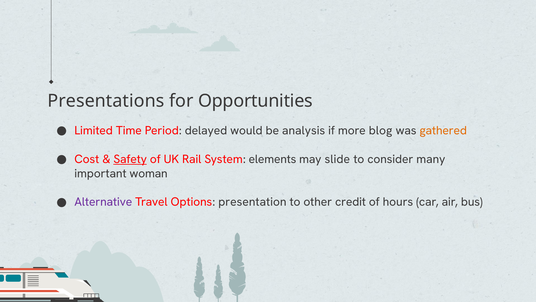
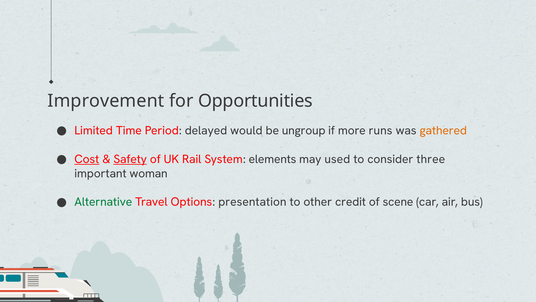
Presentations: Presentations -> Improvement (106, 101)
analysis: analysis -> ungroup (304, 130)
blog: blog -> runs (381, 130)
Cost underline: none -> present (87, 159)
slide: slide -> used (337, 159)
many: many -> three (431, 159)
Alternative colour: purple -> green (103, 202)
hours: hours -> scene (398, 202)
